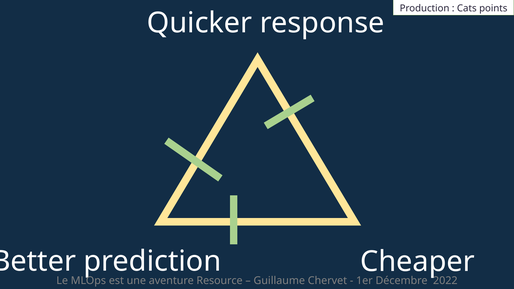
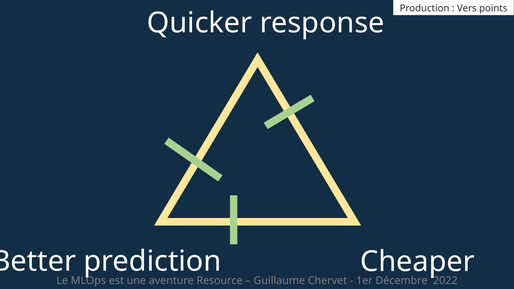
Cats: Cats -> Vers (467, 8)
